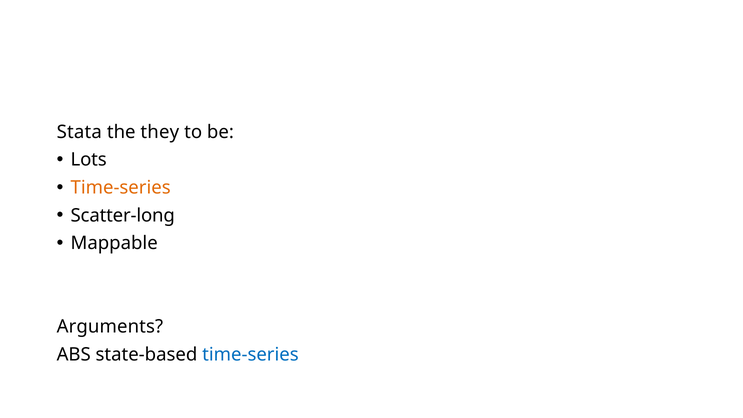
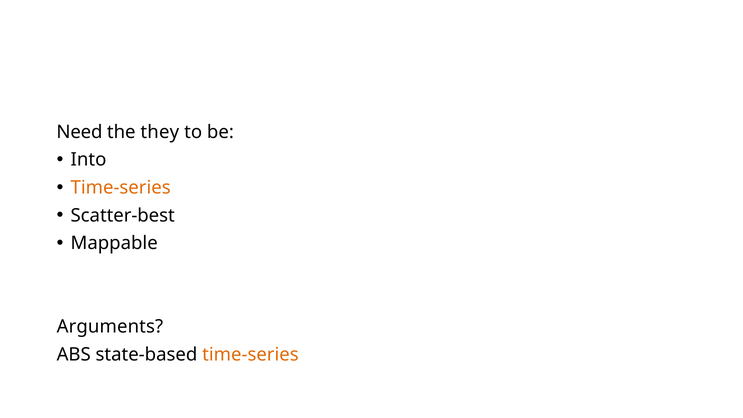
Stata: Stata -> Need (79, 132)
Lots: Lots -> Into (89, 160)
Scatter-long: Scatter-long -> Scatter-best (123, 215)
time-series colour: blue -> orange (250, 354)
